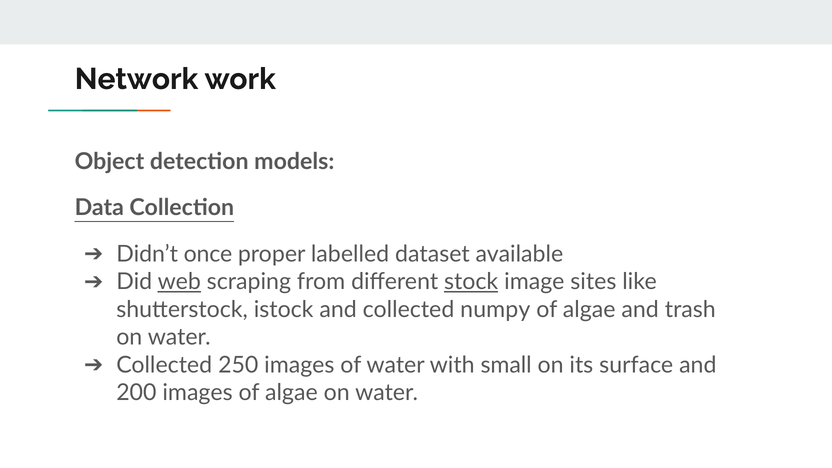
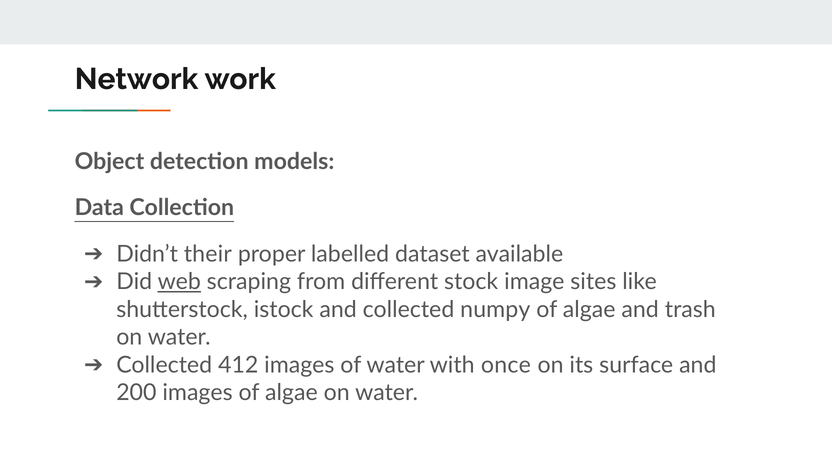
once: once -> their (208, 254)
stock underline: present -> none (471, 282)
250: 250 -> 412 (238, 365)
small: small -> once (506, 365)
